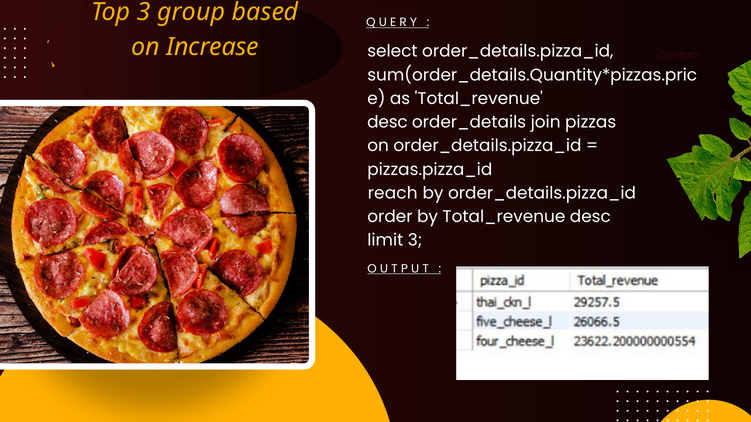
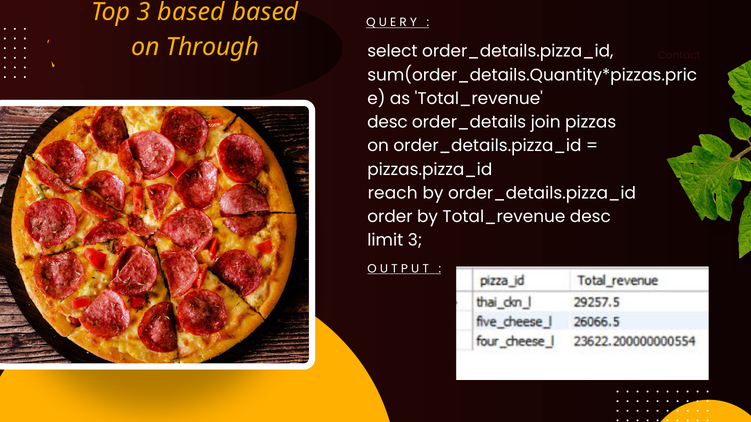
3 group: group -> based (191, 12)
Increase: Increase -> Through (212, 47)
